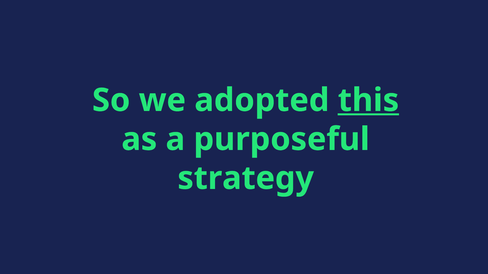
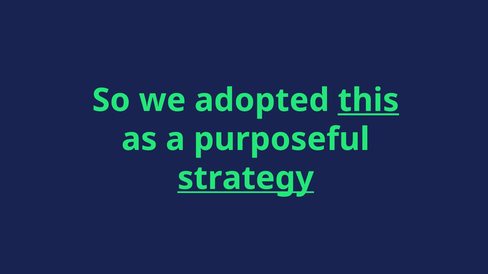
strategy underline: none -> present (246, 179)
